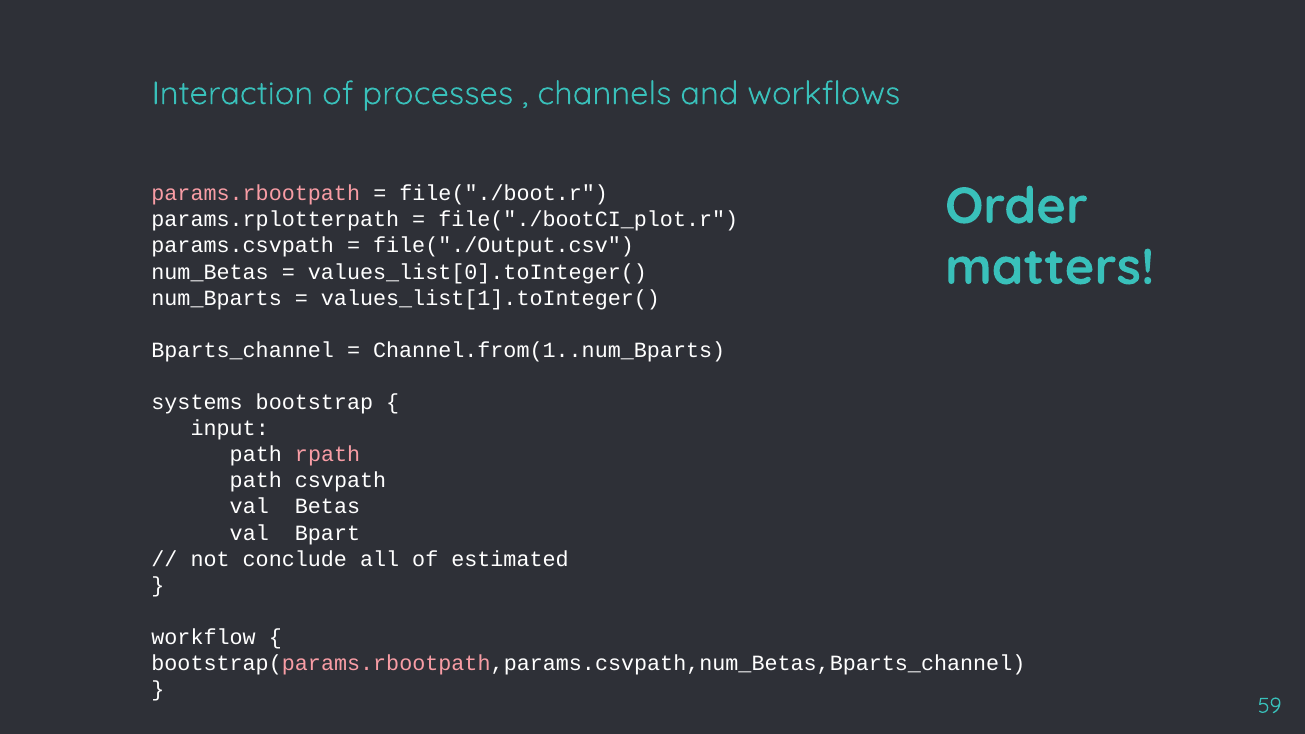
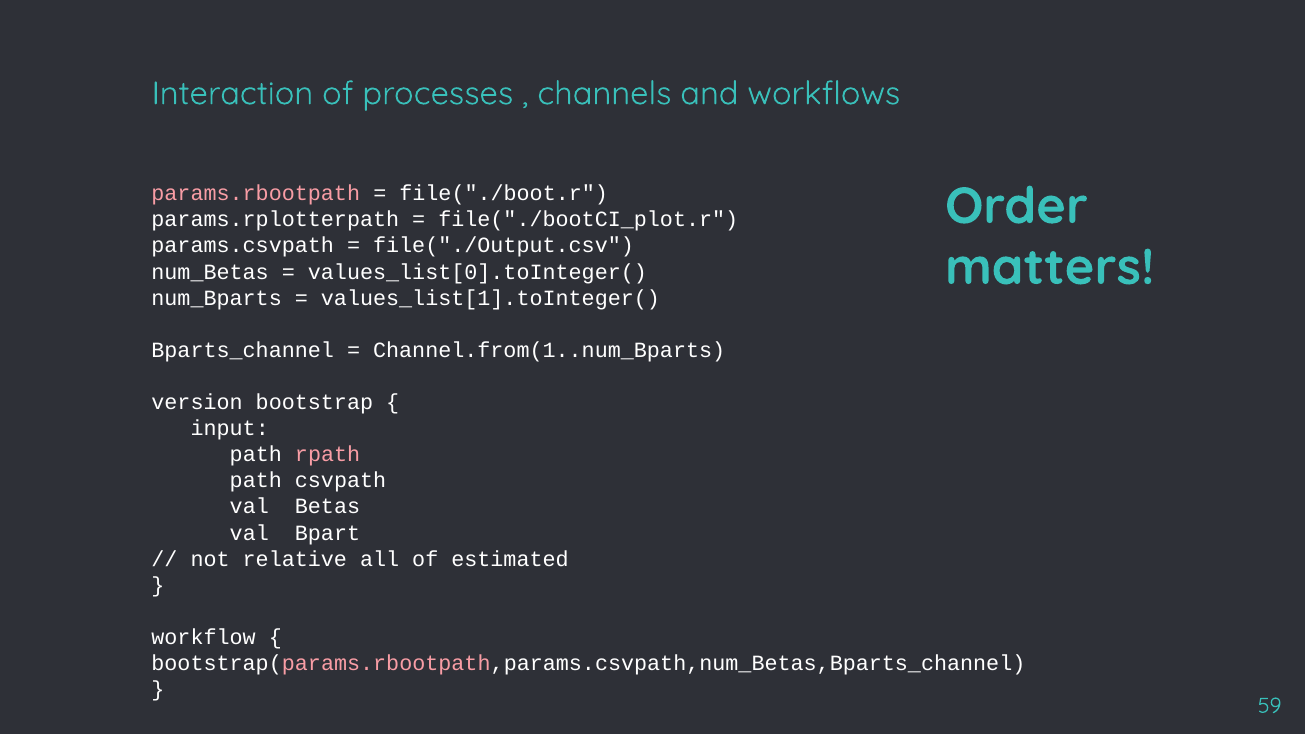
systems: systems -> version (197, 402)
conclude: conclude -> relative (295, 559)
